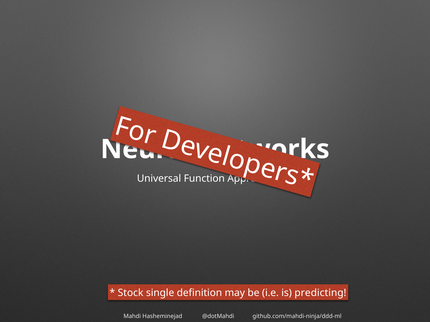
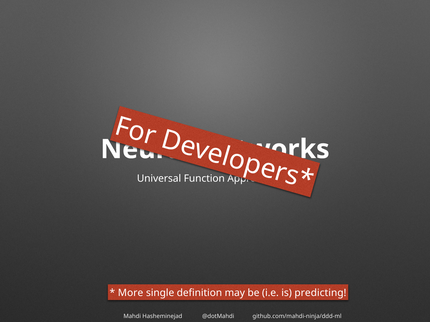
Stock: Stock -> More (131, 293)
